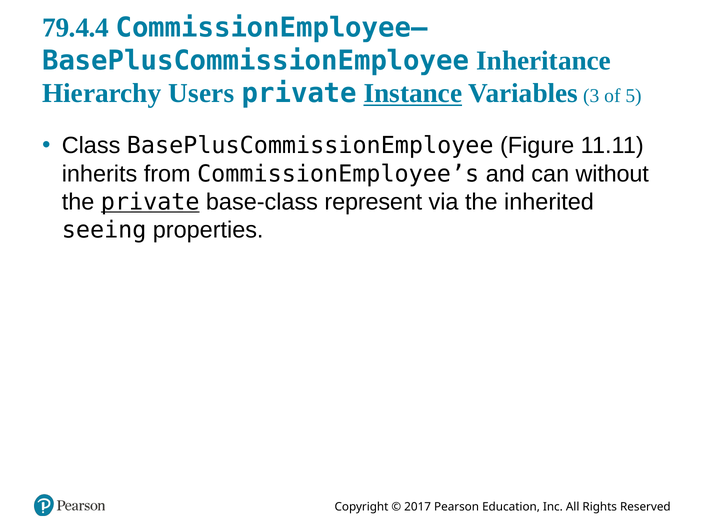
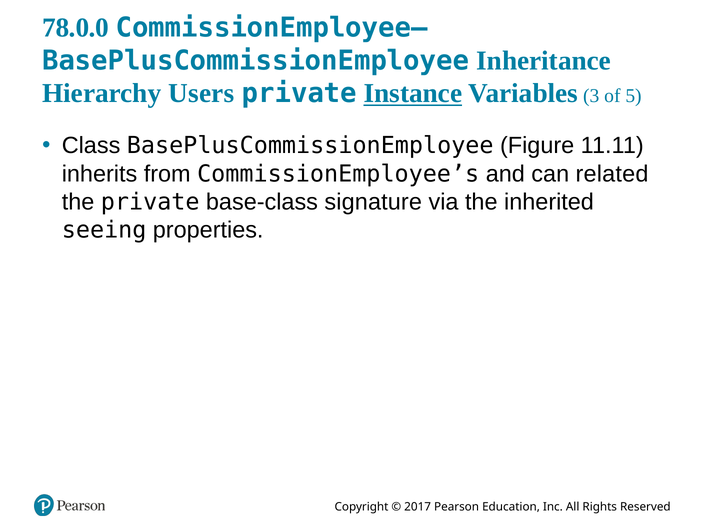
79.4.4: 79.4.4 -> 78.0.0 (76, 28)
without: without -> related (612, 174)
private underline: present -> none (150, 202)
represent: represent -> signature (373, 202)
